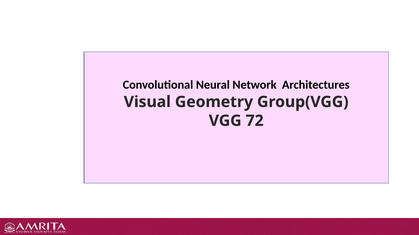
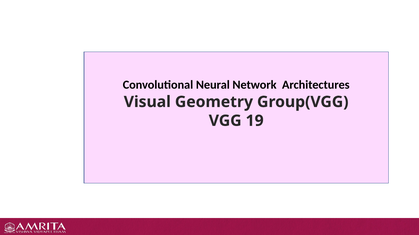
72: 72 -> 19 (255, 121)
